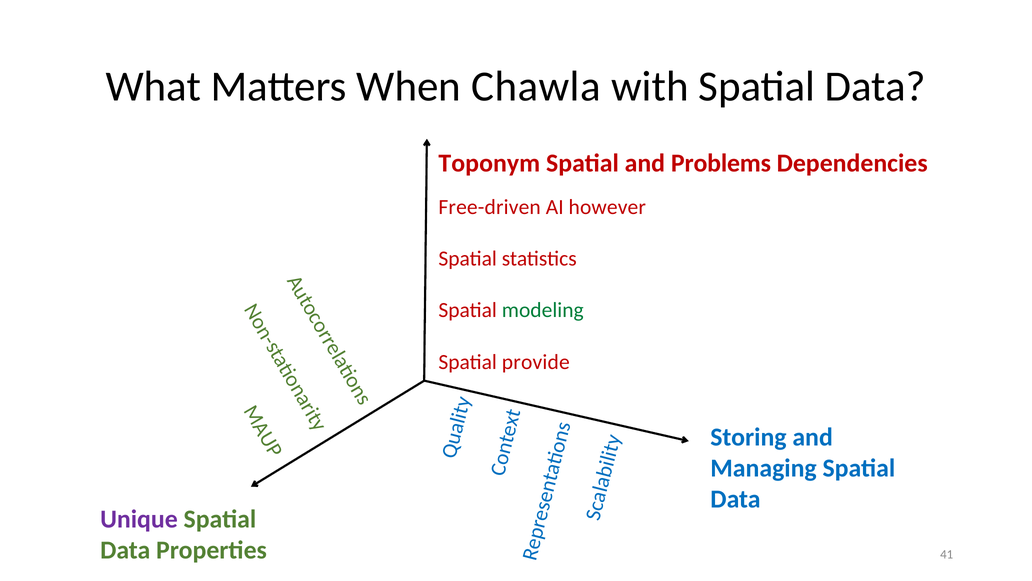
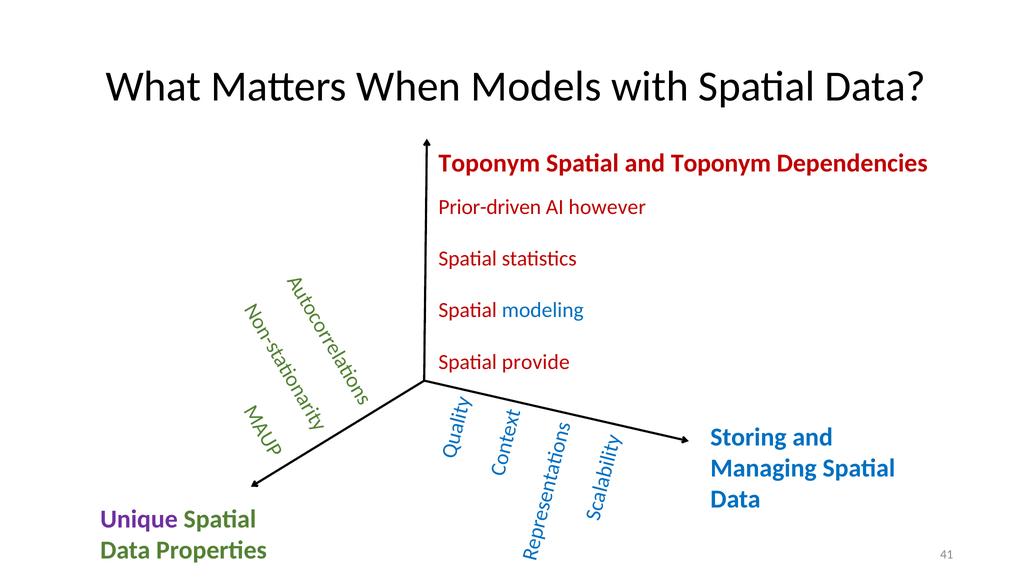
Chawla: Chawla -> Models (536, 87)
and Problems: Problems -> Toponym (721, 163)
Free-driven: Free-driven -> Prior-driven (490, 207)
modeling colour: green -> blue (543, 310)
